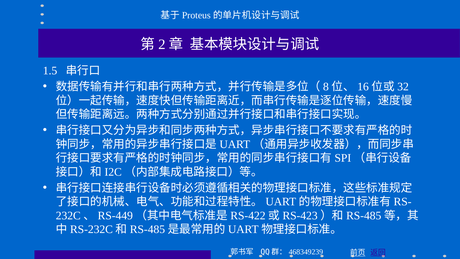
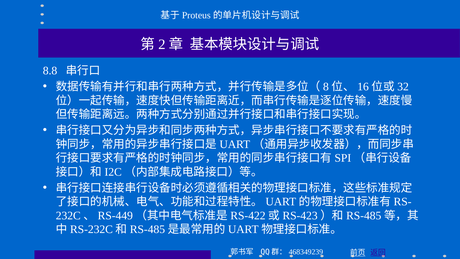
1.5: 1.5 -> 8.8 (50, 71)
